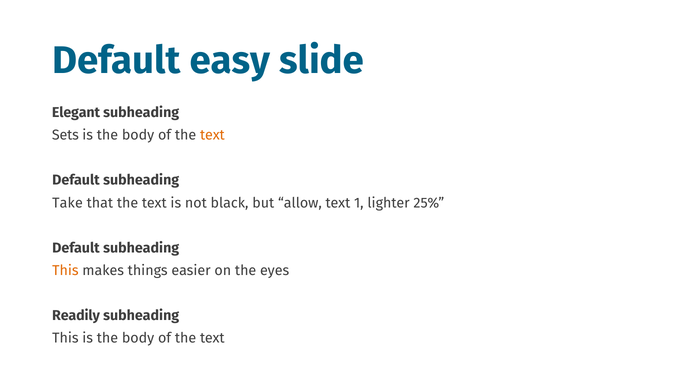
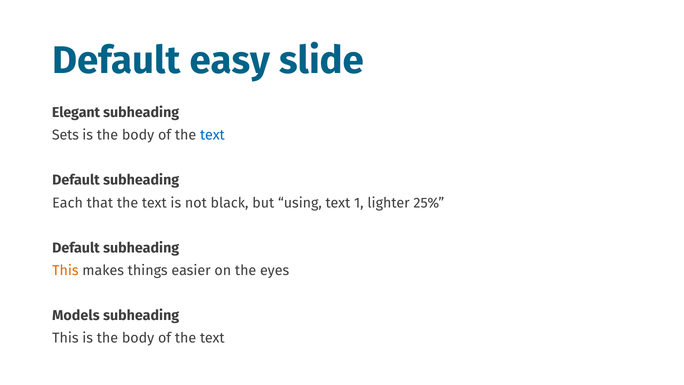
text colour: orange -> blue (212, 135)
Take: Take -> Each (68, 203)
allow: allow -> using (300, 203)
Readily: Readily -> Models (76, 315)
